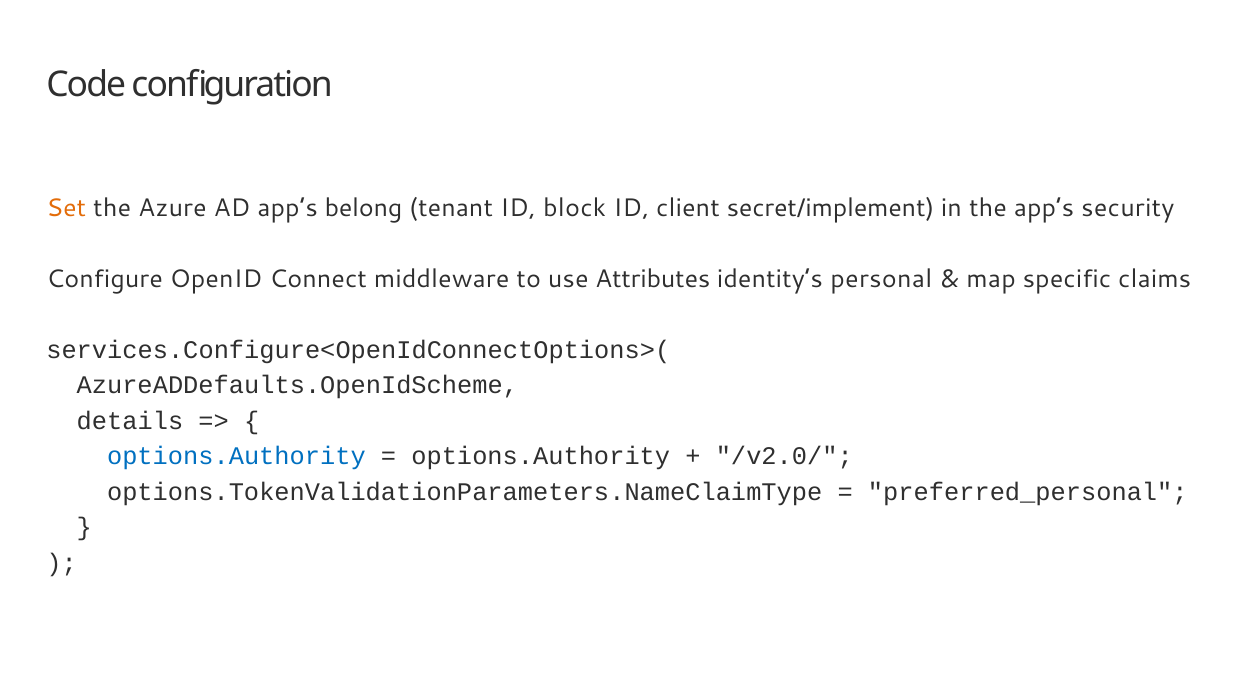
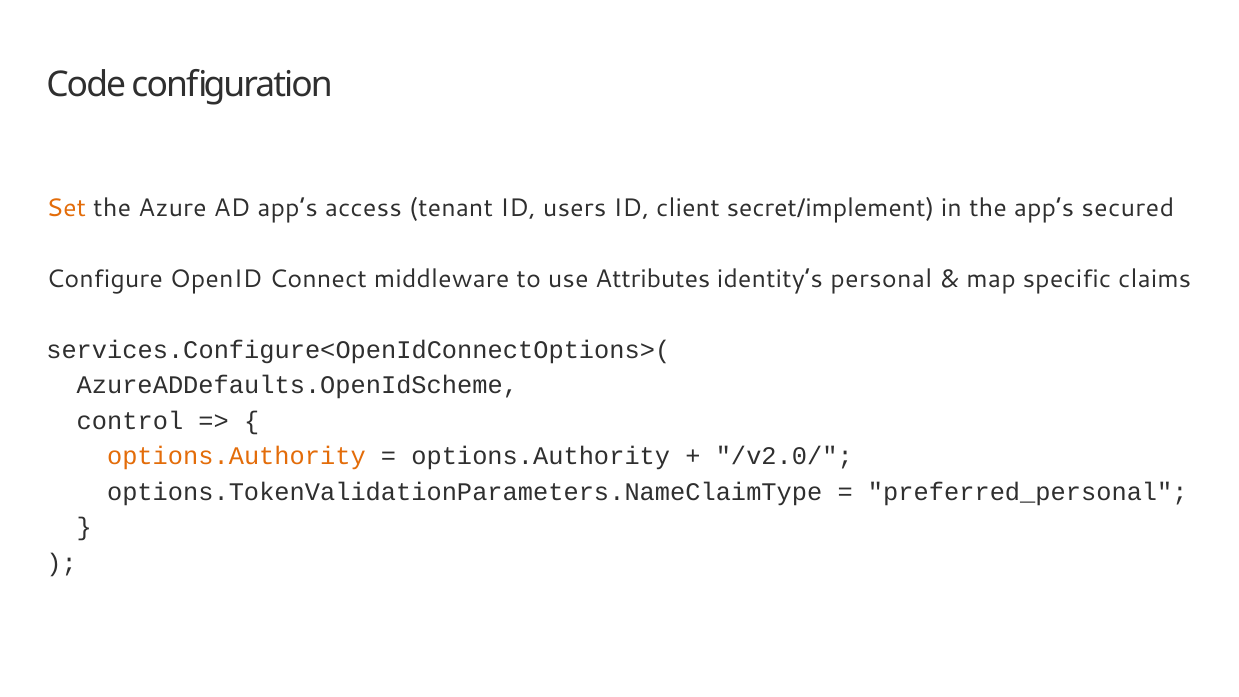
belong: belong -> access (363, 208)
block: block -> users (575, 208)
security: security -> secured (1128, 208)
details: details -> control (130, 421)
options.Authority colour: blue -> orange (236, 456)
